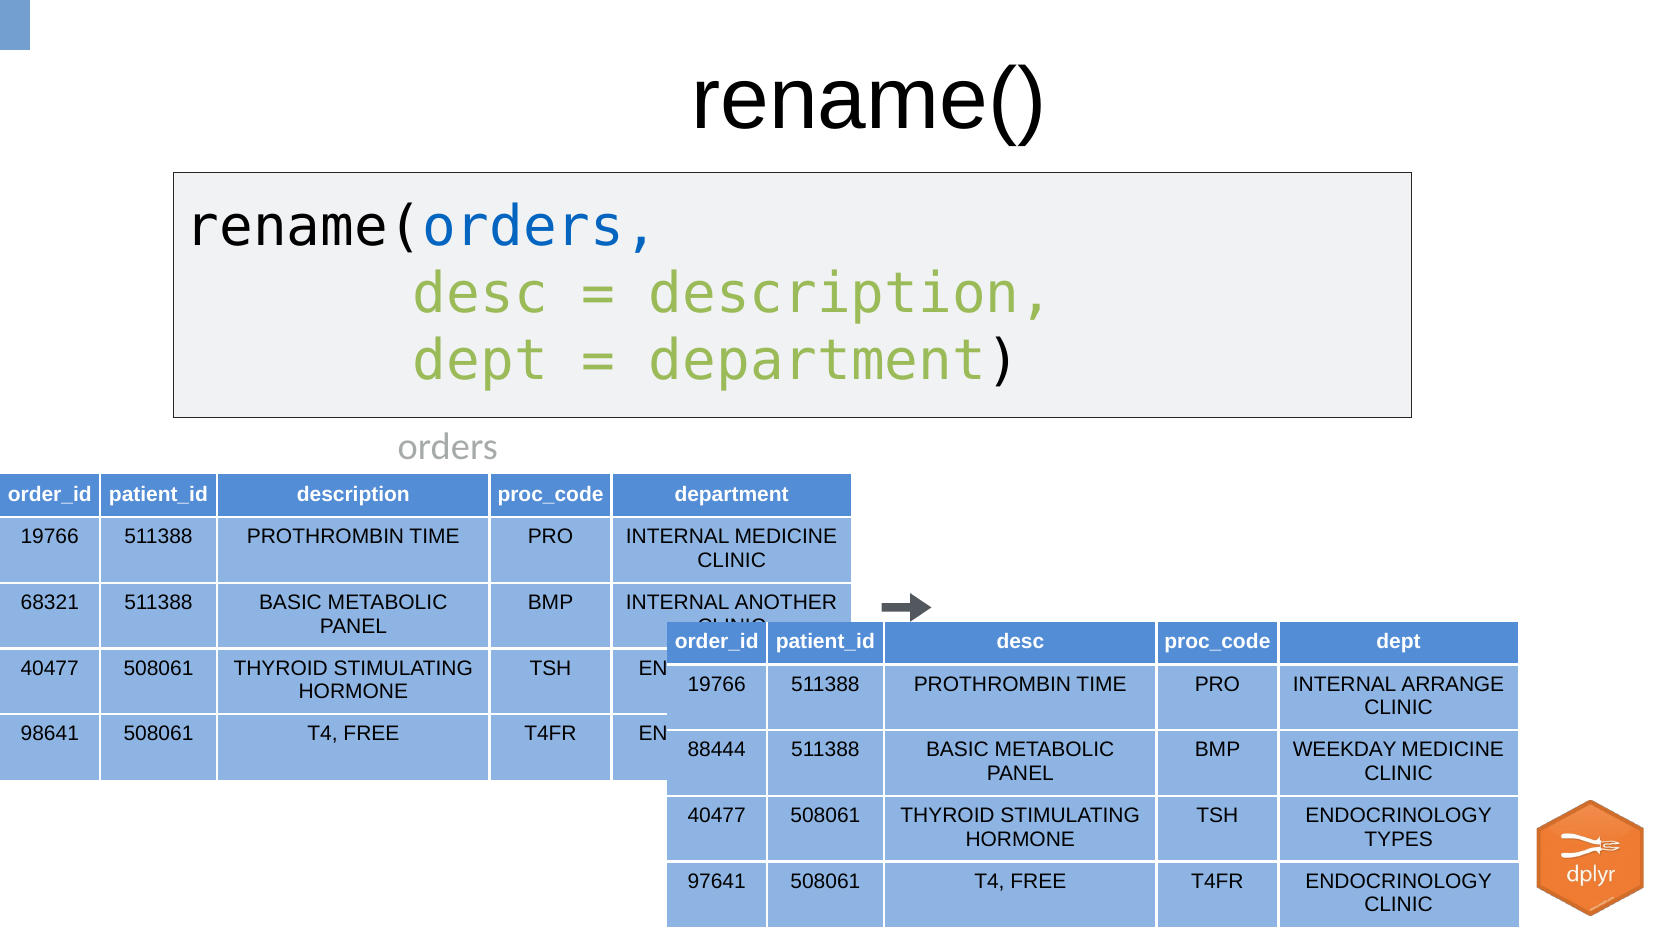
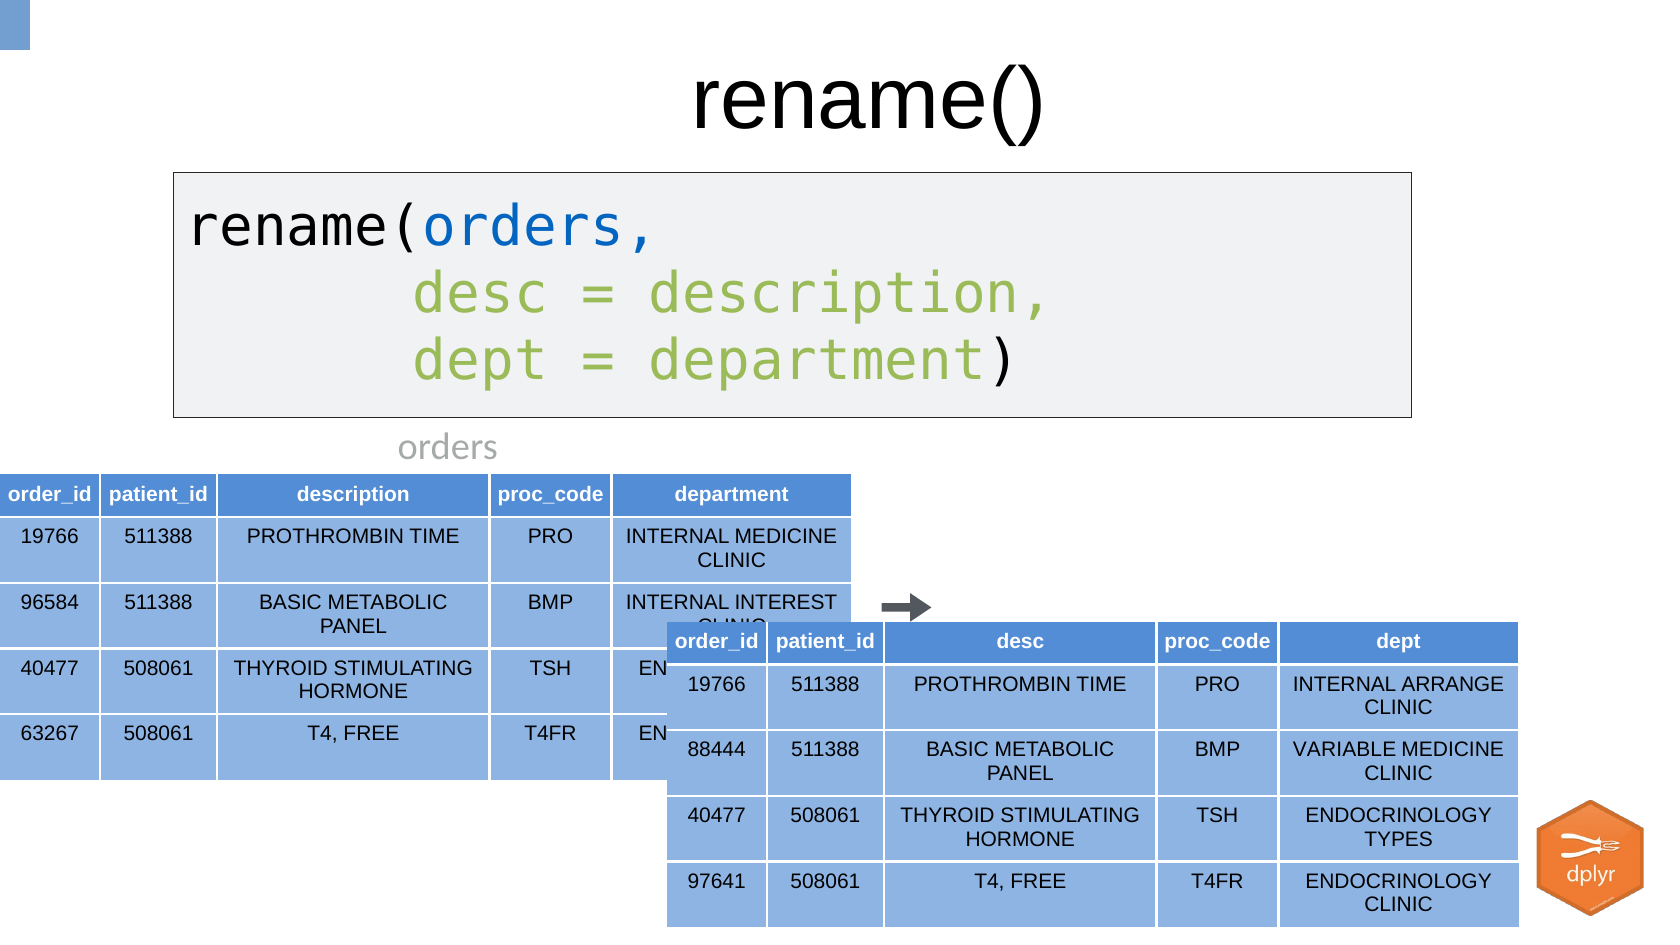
68321: 68321 -> 96584 (50, 603)
ANOTHER: ANOTHER -> INTEREST (786, 603)
98641: 98641 -> 63267 (50, 734)
WEEKDAY: WEEKDAY -> VARIABLE (1345, 750)
